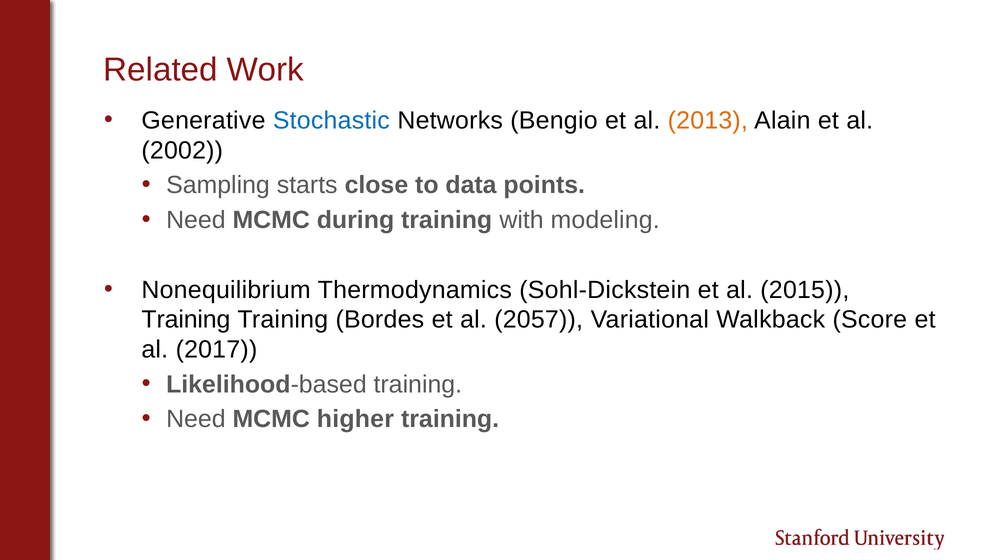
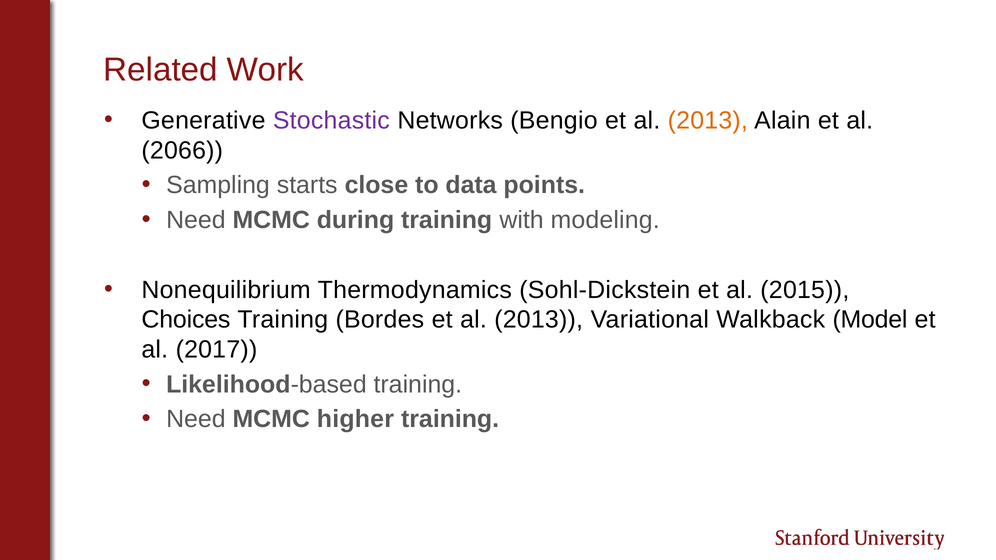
Stochastic colour: blue -> purple (331, 121)
2002: 2002 -> 2066 (182, 151)
Training: Training -> Choices (186, 320)
Bordes et al 2057: 2057 -> 2013 (539, 320)
Score: Score -> Model (870, 320)
